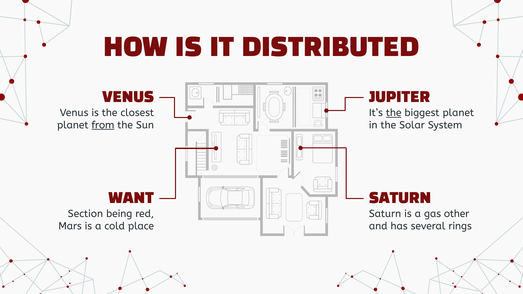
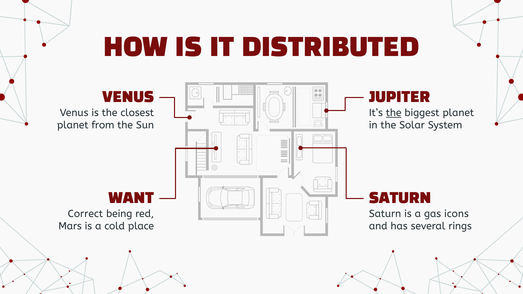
from underline: present -> none (103, 125)
Section: Section -> Correct (85, 214)
other: other -> icons (457, 214)
